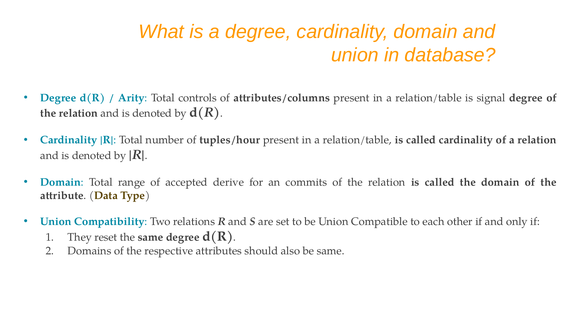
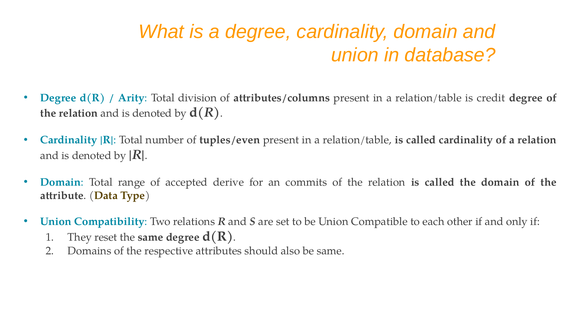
controls: controls -> division (198, 98)
signal: signal -> credit (491, 98)
tuples/hour: tuples/hour -> tuples/even (230, 140)
